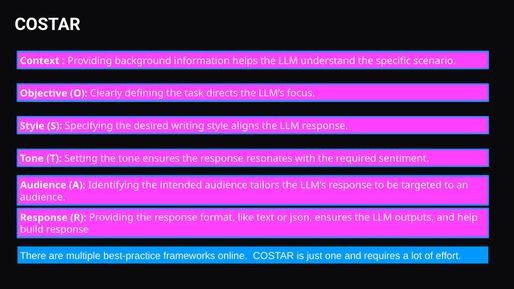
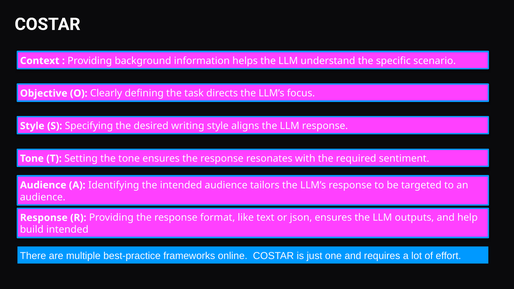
build response: response -> intended (67, 230)
